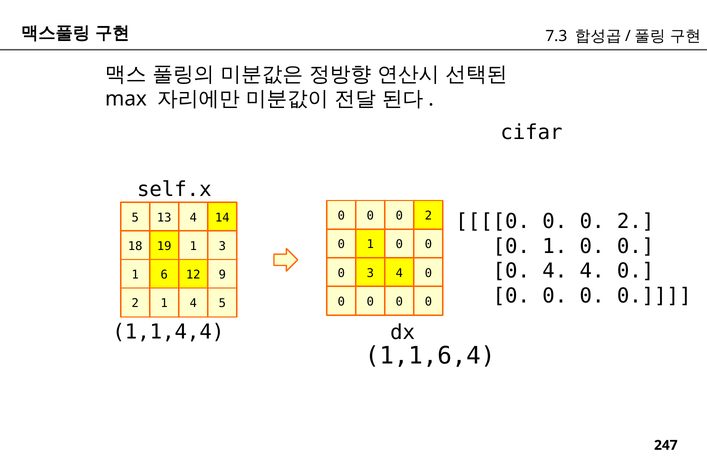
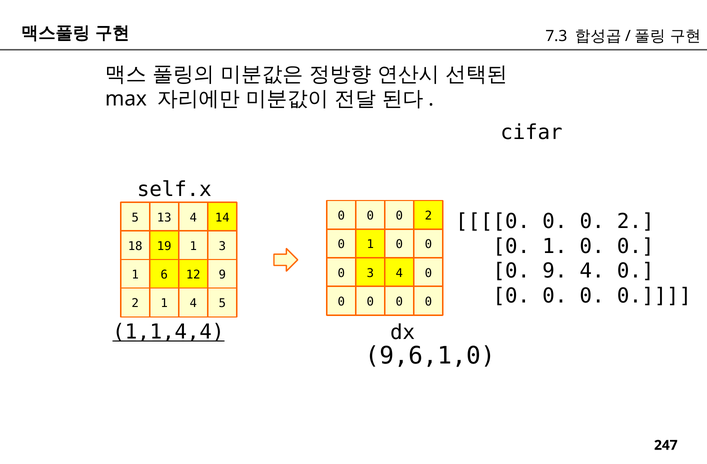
0 4: 4 -> 9 (555, 271)
1,1,4,4 underline: none -> present (168, 332)
1,1,6,4: 1,1,6,4 -> 9,6,1,0 (430, 356)
